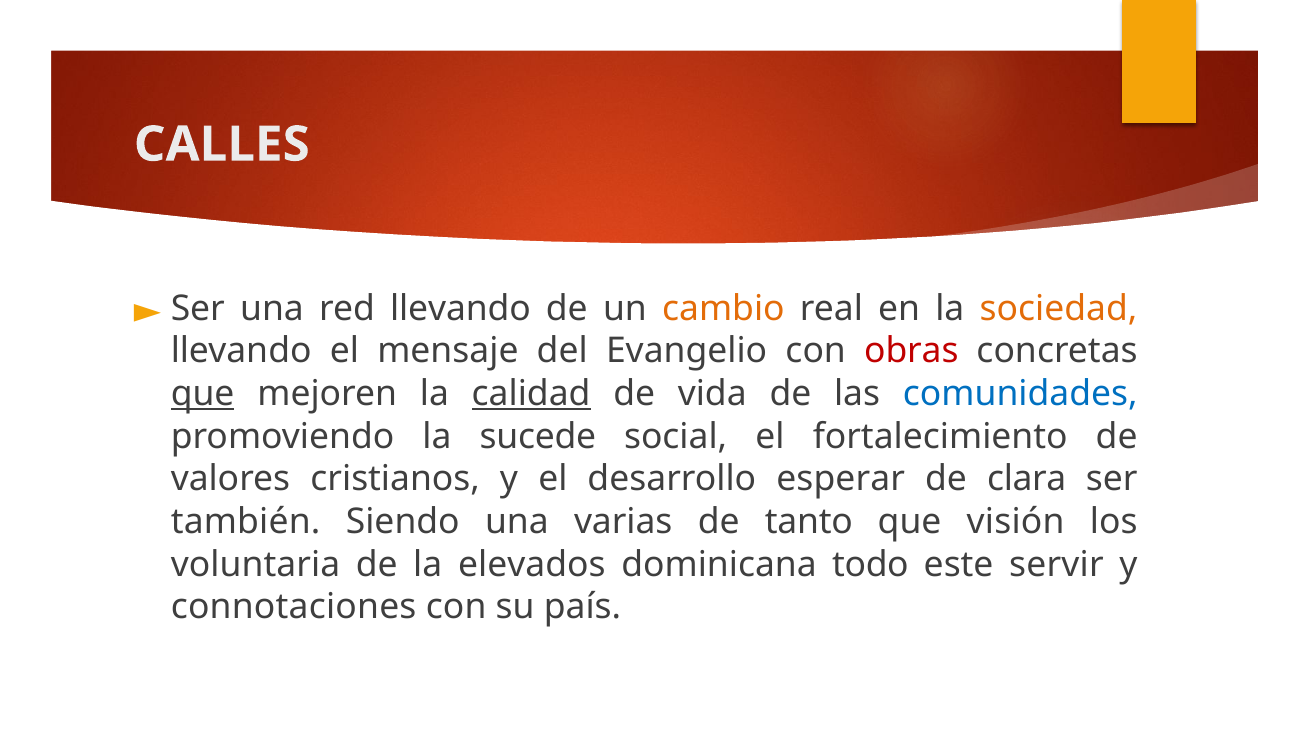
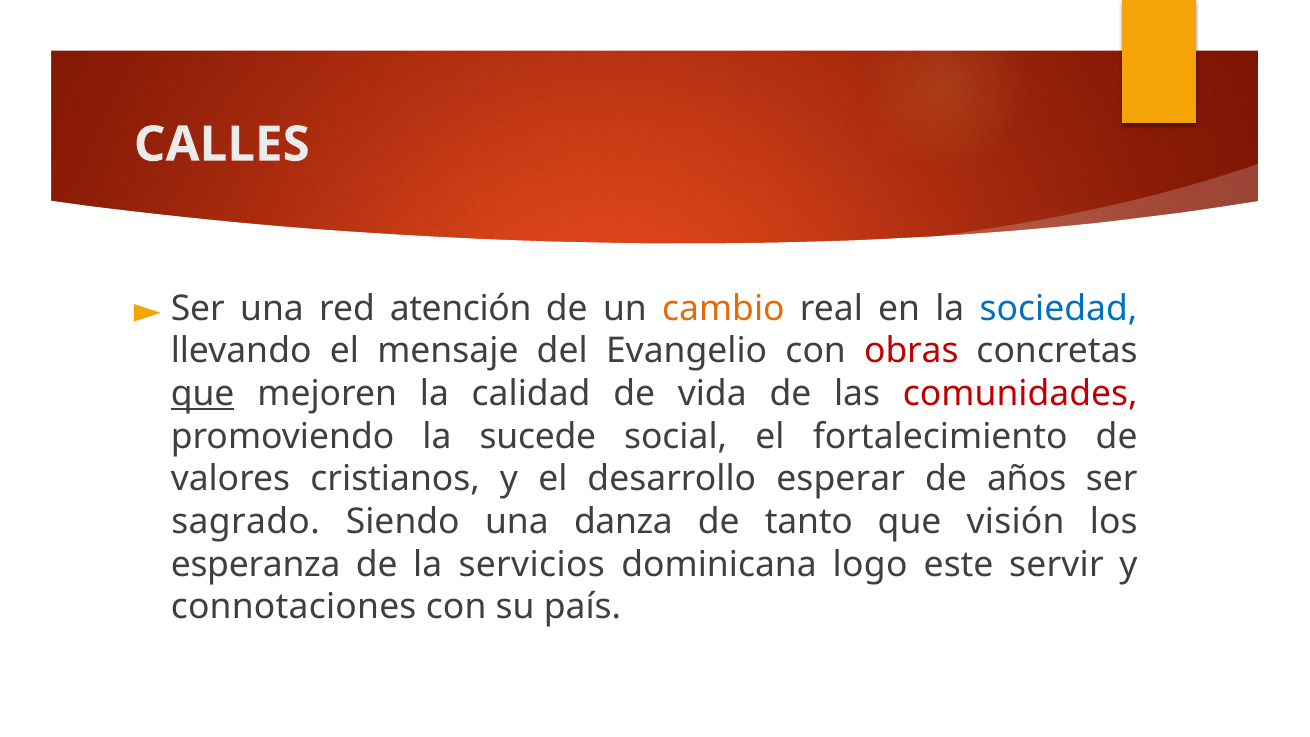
red llevando: llevando -> atención (461, 308)
sociedad colour: orange -> blue (1058, 308)
calidad underline: present -> none (531, 394)
comunidades colour: blue -> red (1020, 394)
clara: clara -> años (1027, 479)
también: también -> sagrado (246, 522)
varias: varias -> danza (623, 522)
voluntaria: voluntaria -> esperanza (256, 564)
elevados: elevados -> servicios (532, 564)
todo: todo -> logo (870, 564)
